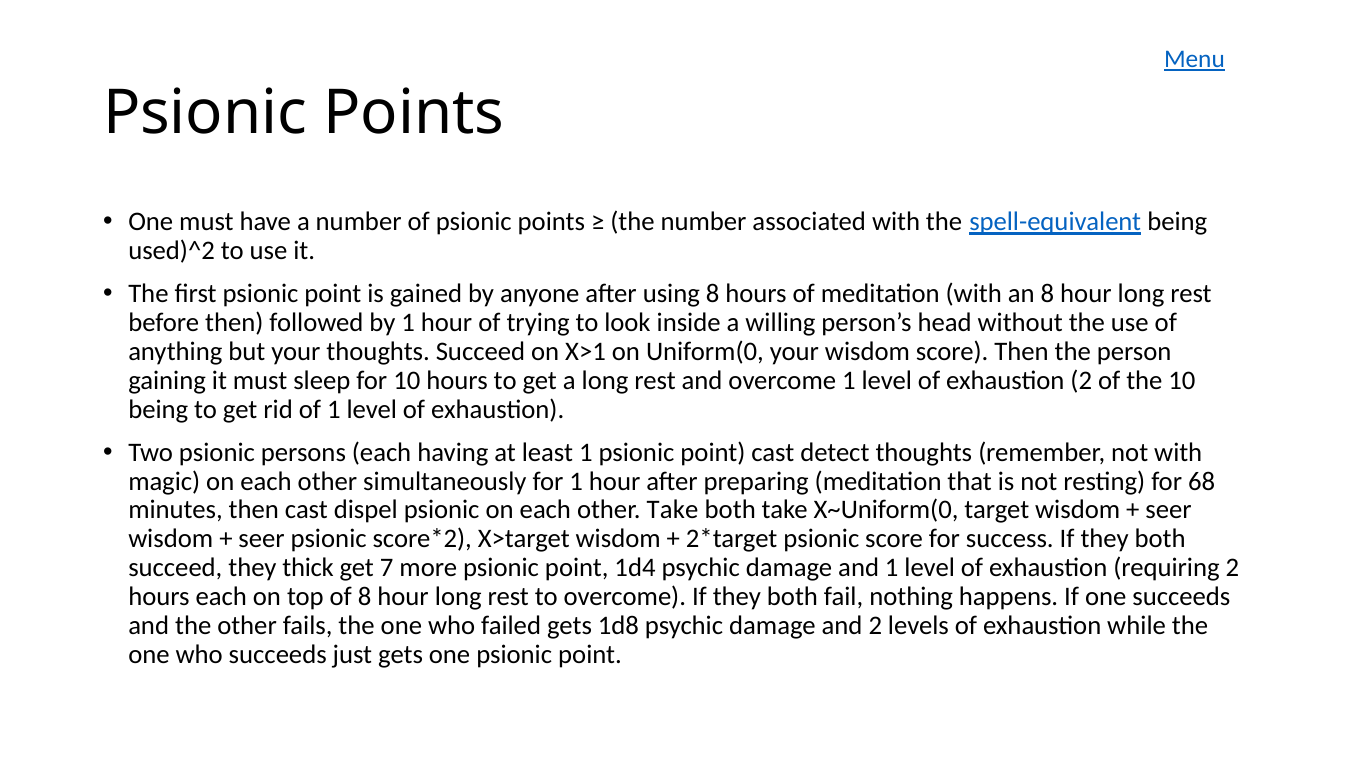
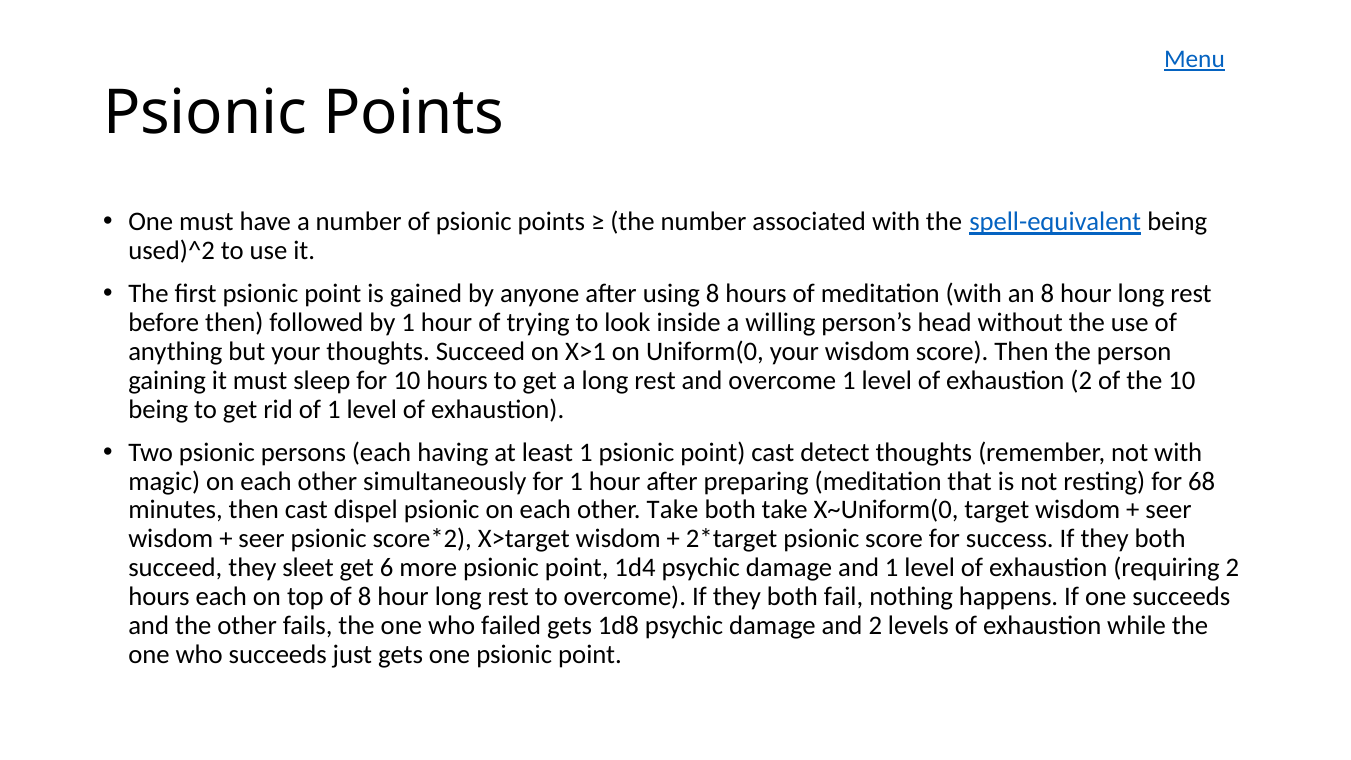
thick: thick -> sleet (308, 568)
7: 7 -> 6 (387, 568)
